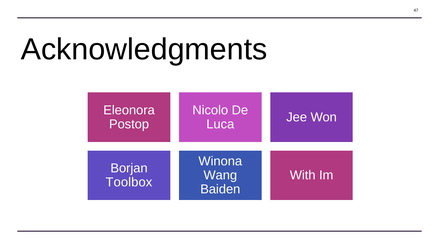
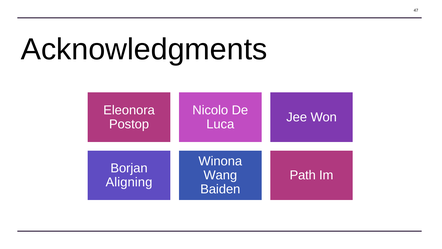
With: With -> Path (303, 175)
Toolbox: Toolbox -> Aligning (129, 182)
